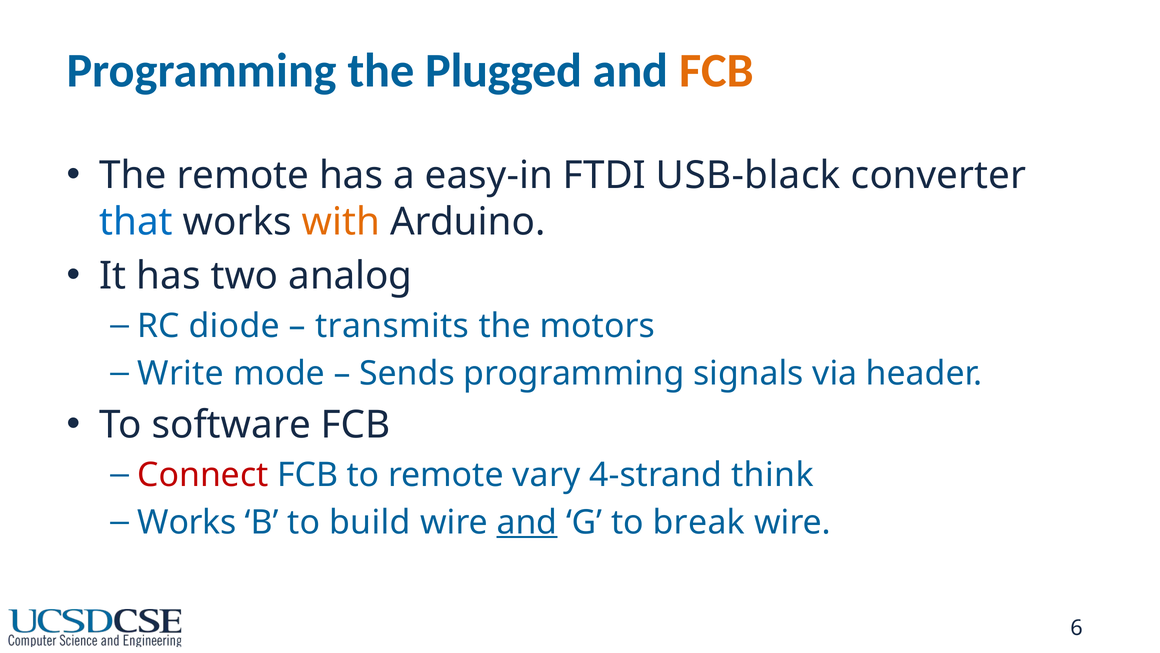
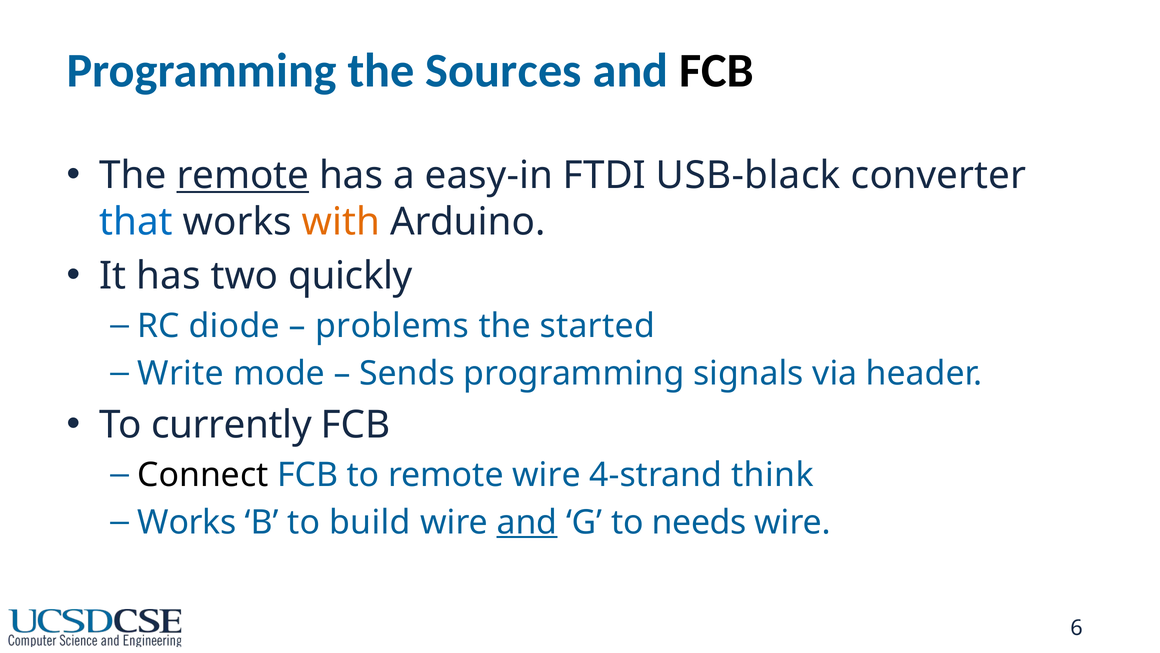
Plugged: Plugged -> Sources (504, 71)
FCB colour: orange -> black (716, 71)
remote underline: none -> present (243, 175)
analog: analog -> quickly (350, 276)
transmits: transmits -> problems (392, 326)
motors: motors -> started (597, 326)
software: software -> currently (231, 425)
Connect colour: red -> black (203, 475)
remote vary: vary -> wire (547, 475)
break: break -> needs (699, 522)
